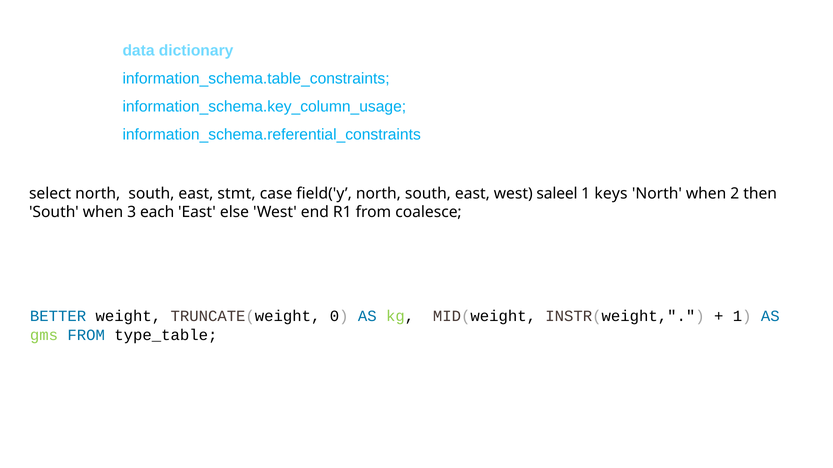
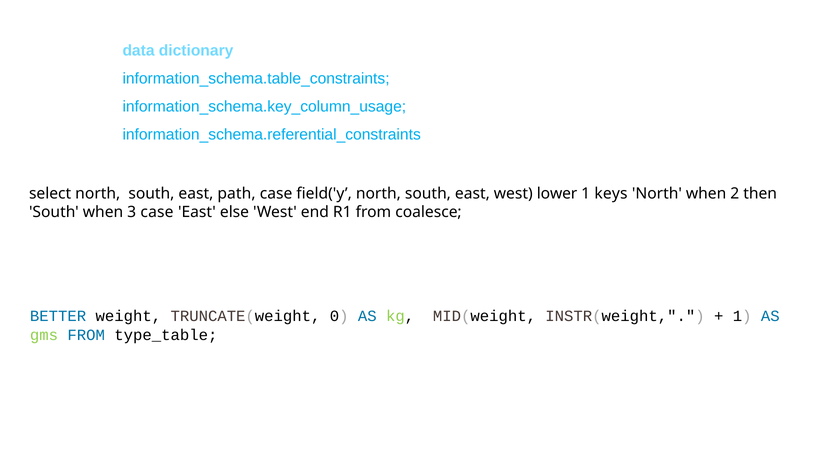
stmt: stmt -> path (237, 194)
saleel: saleel -> lower (557, 194)
3 each: each -> case (157, 212)
